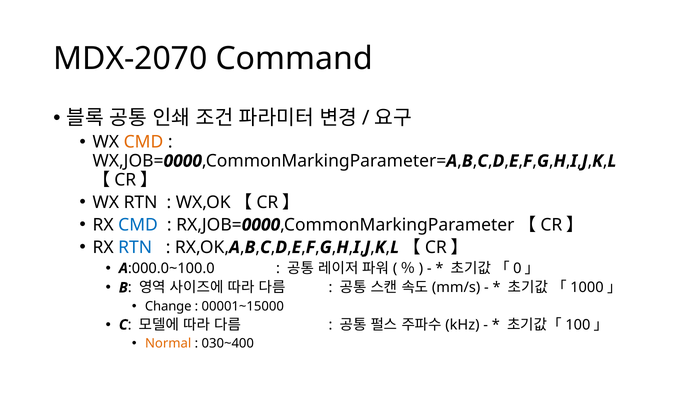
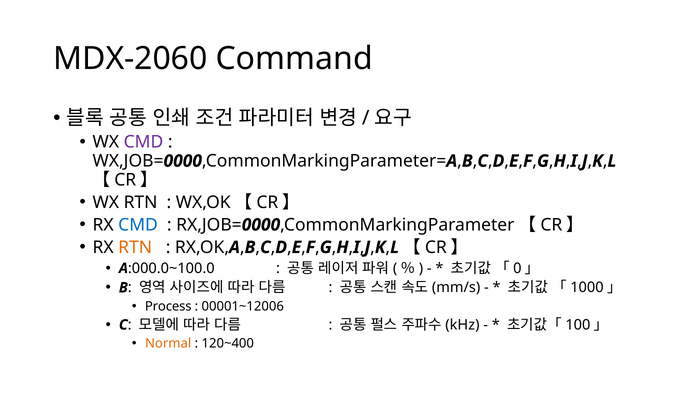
MDX-2070: MDX-2070 -> MDX-2060 (130, 59)
CMD colour: orange -> purple (143, 142)
RTN colour: blue -> orange (135, 247)
Change: Change -> Process (168, 306)
00001~15000: 00001~15000 -> 00001~12006 (243, 306)
030~400: 030~400 -> 120~400 (228, 344)
